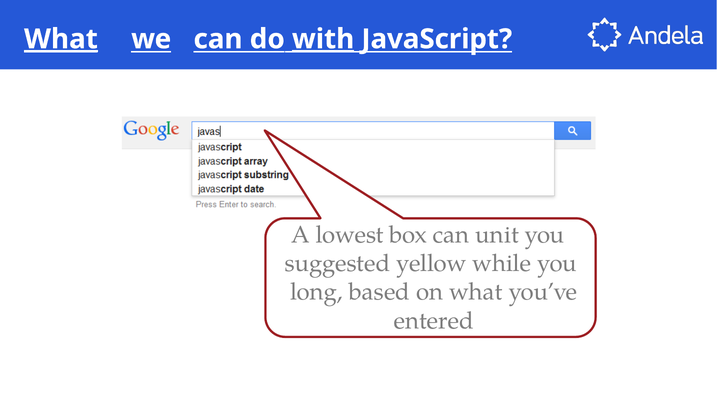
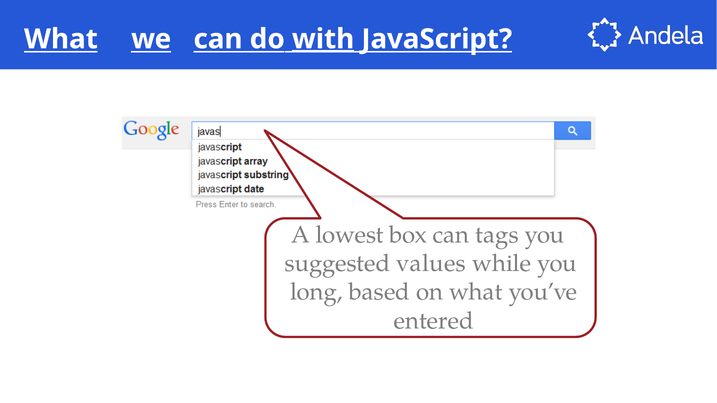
What underline: present -> none (61, 39)
unit: unit -> tags (497, 235)
yellow: yellow -> values (431, 264)
